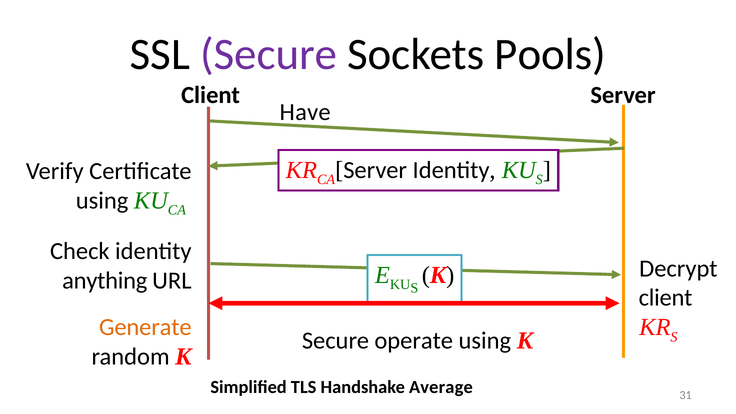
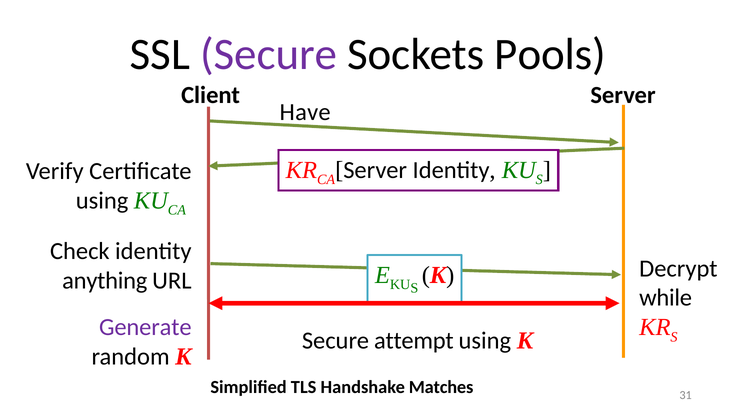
client: client -> while (666, 298)
Generate colour: orange -> purple (145, 327)
operate: operate -> attempt (414, 340)
Average: Average -> Matches (441, 387)
